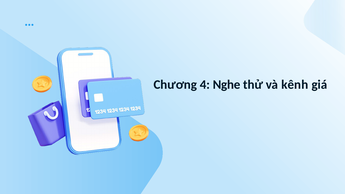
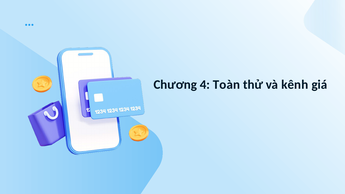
Nghe: Nghe -> Toàn (226, 85)
